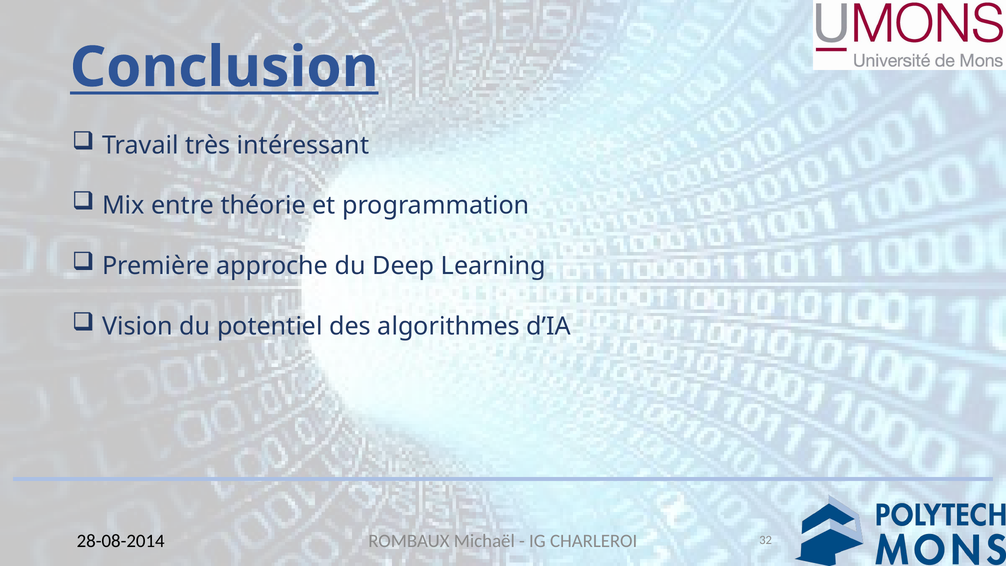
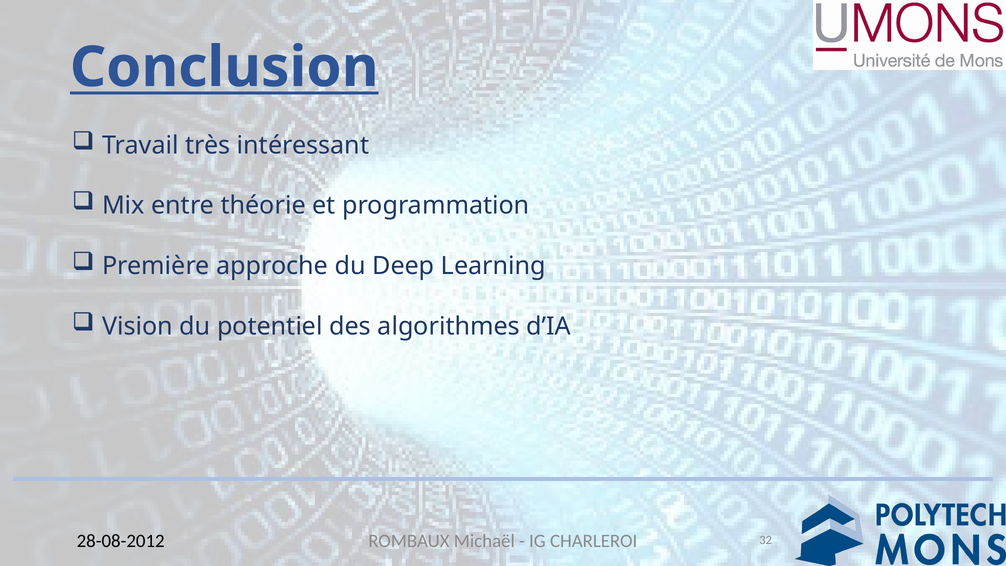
28-08-2014: 28-08-2014 -> 28-08-2012 (121, 541)
